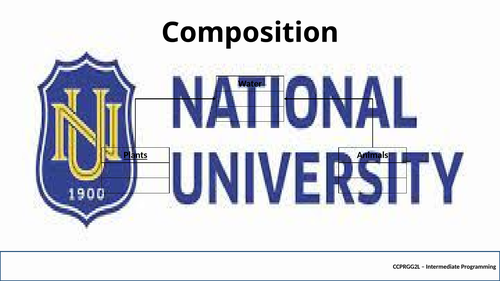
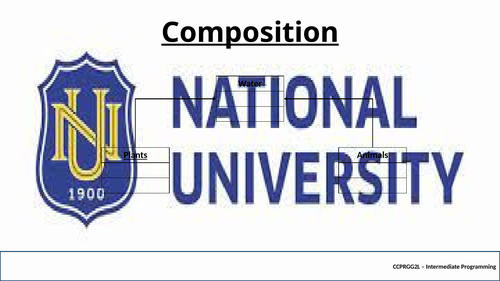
Composition underline: none -> present (250, 33)
